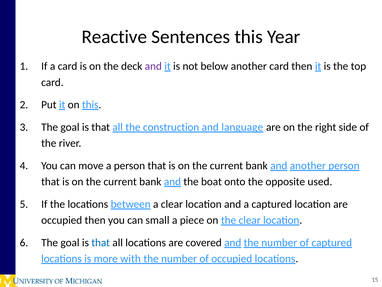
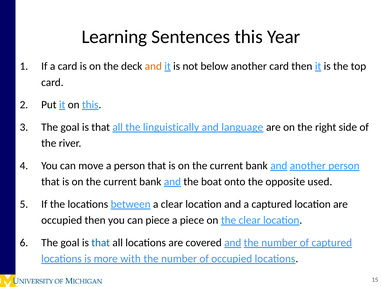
Reactive: Reactive -> Learning (114, 37)
and colour: purple -> orange (153, 66)
construction: construction -> linguistically (171, 127)
can small: small -> piece (158, 220)
